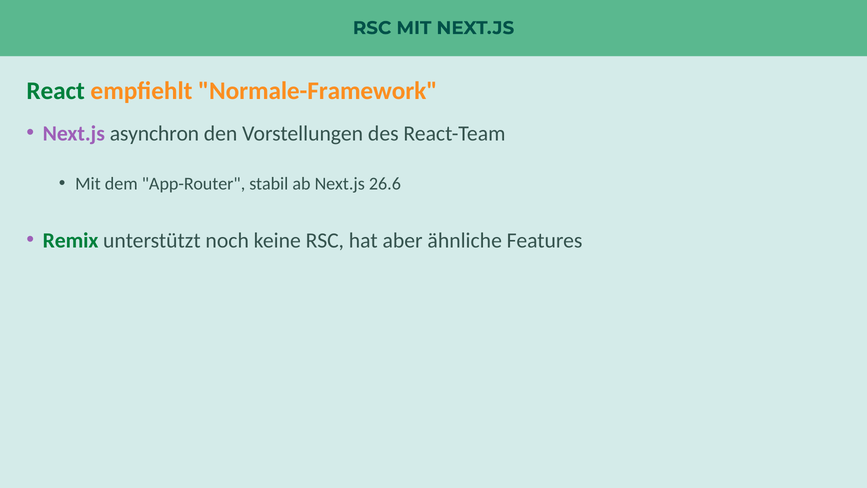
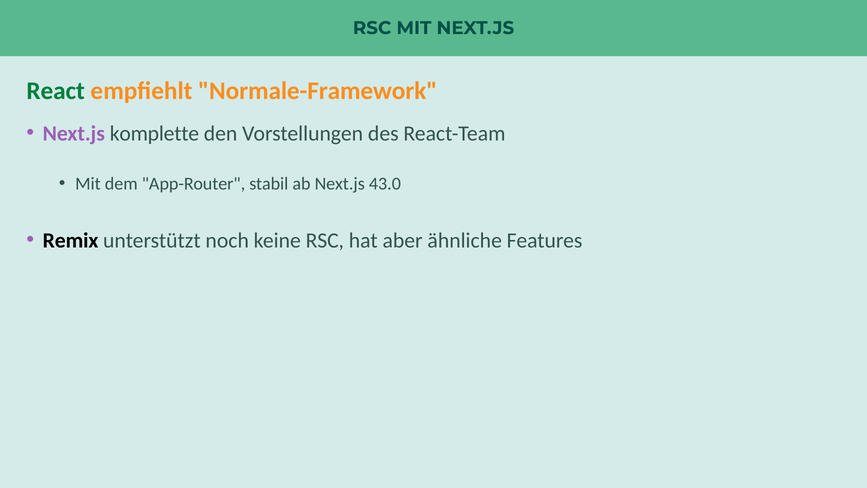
asynchron: asynchron -> komplette (154, 133)
26.6: 26.6 -> 43.0 (385, 184)
Remix colour: green -> black (71, 240)
